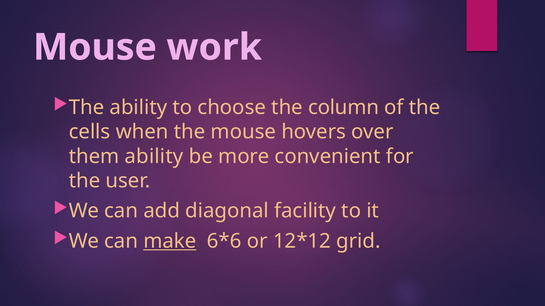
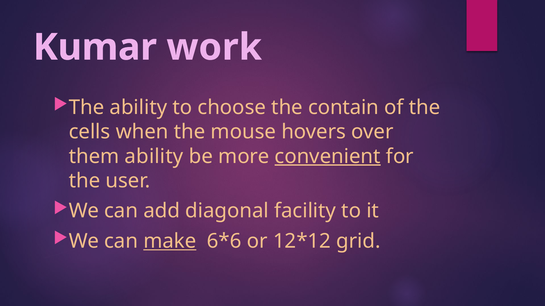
Mouse: Mouse -> Kumar (95, 47)
column: column -> contain (344, 108)
convenient underline: none -> present (328, 157)
